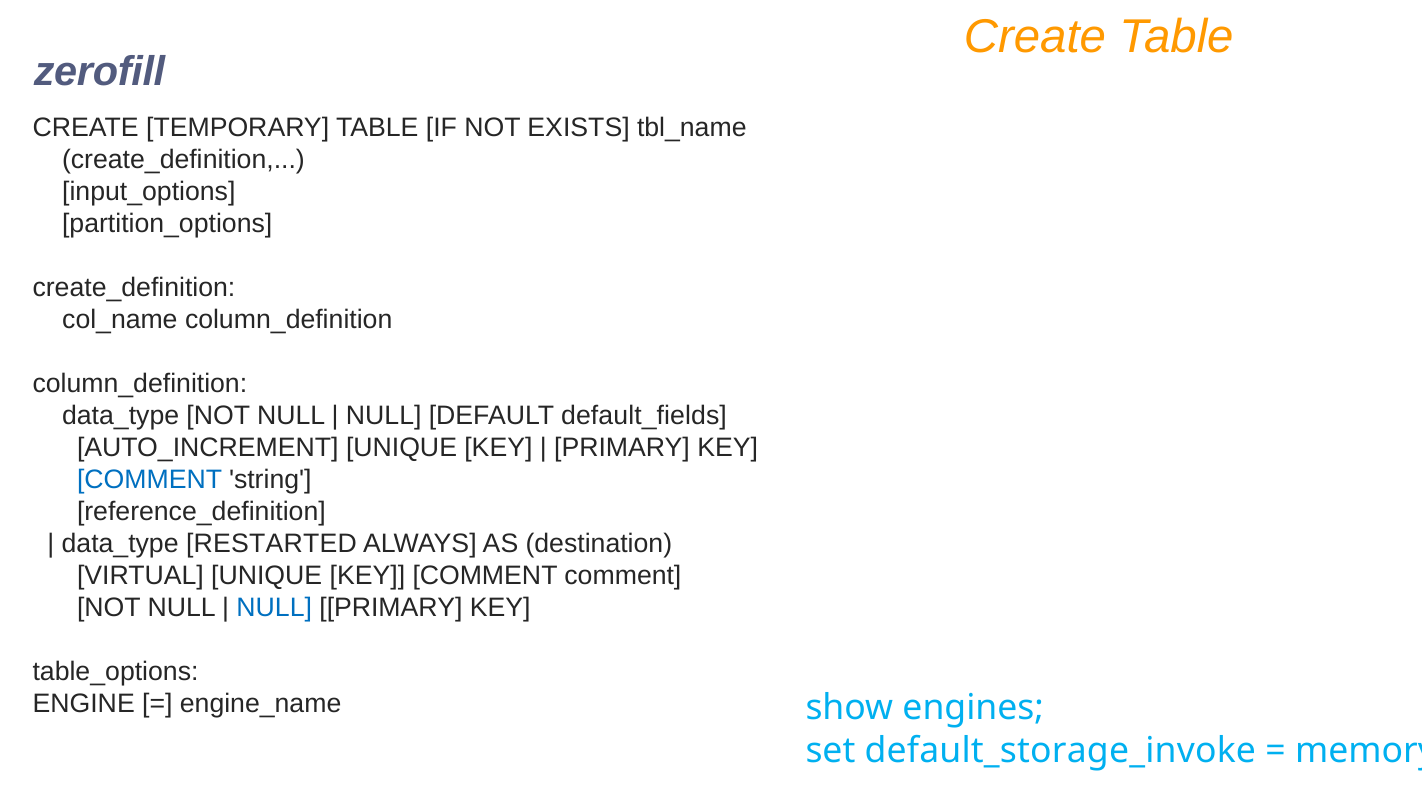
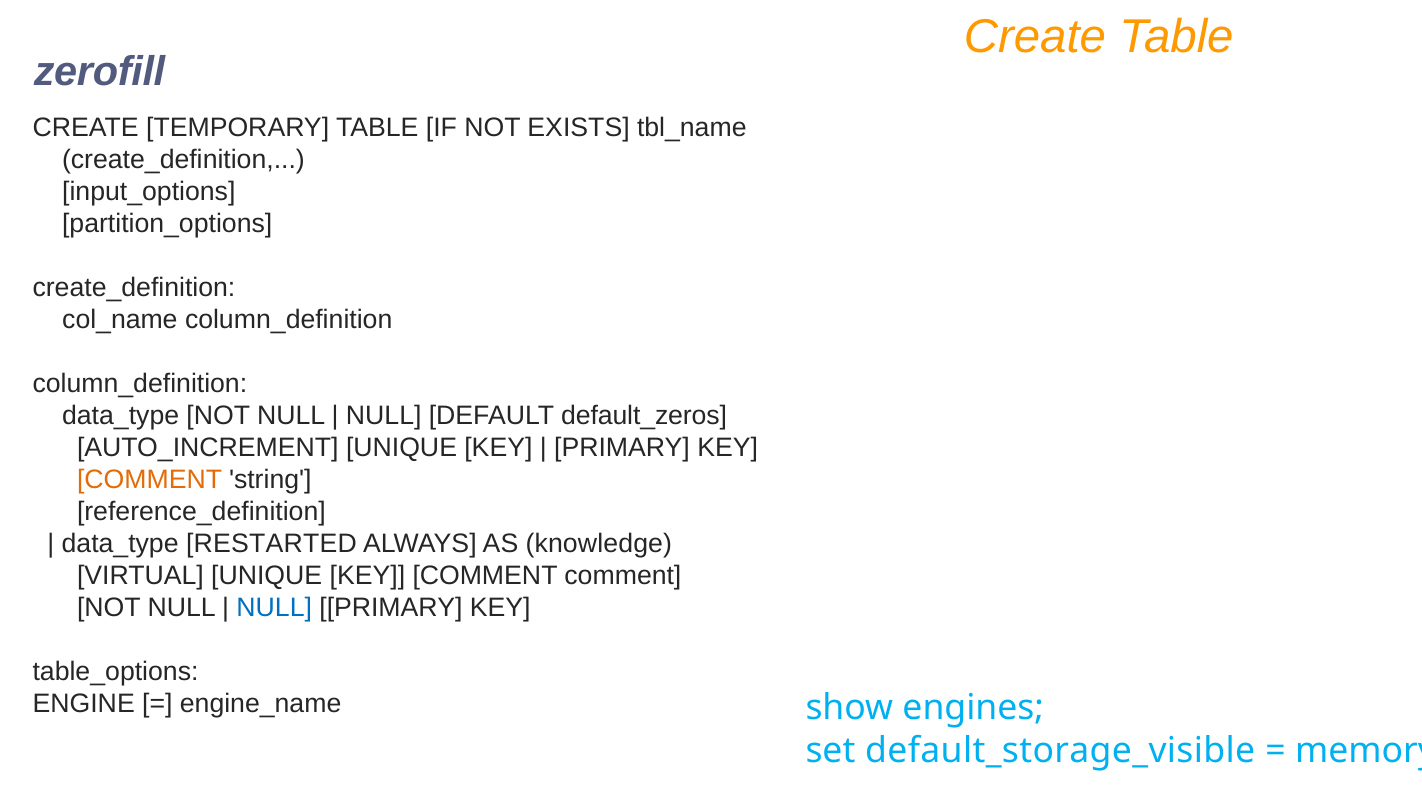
default_fields: default_fields -> default_zeros (644, 416)
COMMENT colour: blue -> orange (150, 480)
destination: destination -> knowledge (599, 544)
default_storage_invoke: default_storage_invoke -> default_storage_visible (1060, 750)
